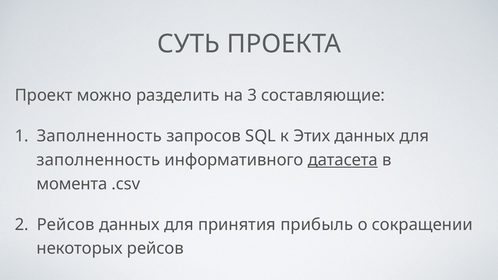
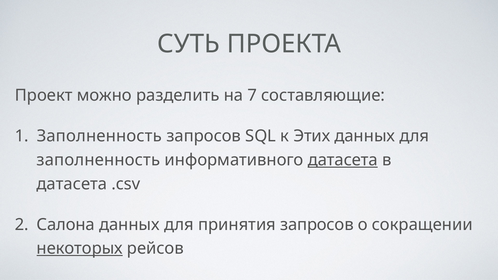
3: 3 -> 7 (252, 95)
момента: момента -> датасета (72, 184)
2 Рейсов: Рейсов -> Салона (66, 225)
принятия прибыль: прибыль -> запросов (317, 225)
некоторых underline: none -> present (80, 249)
